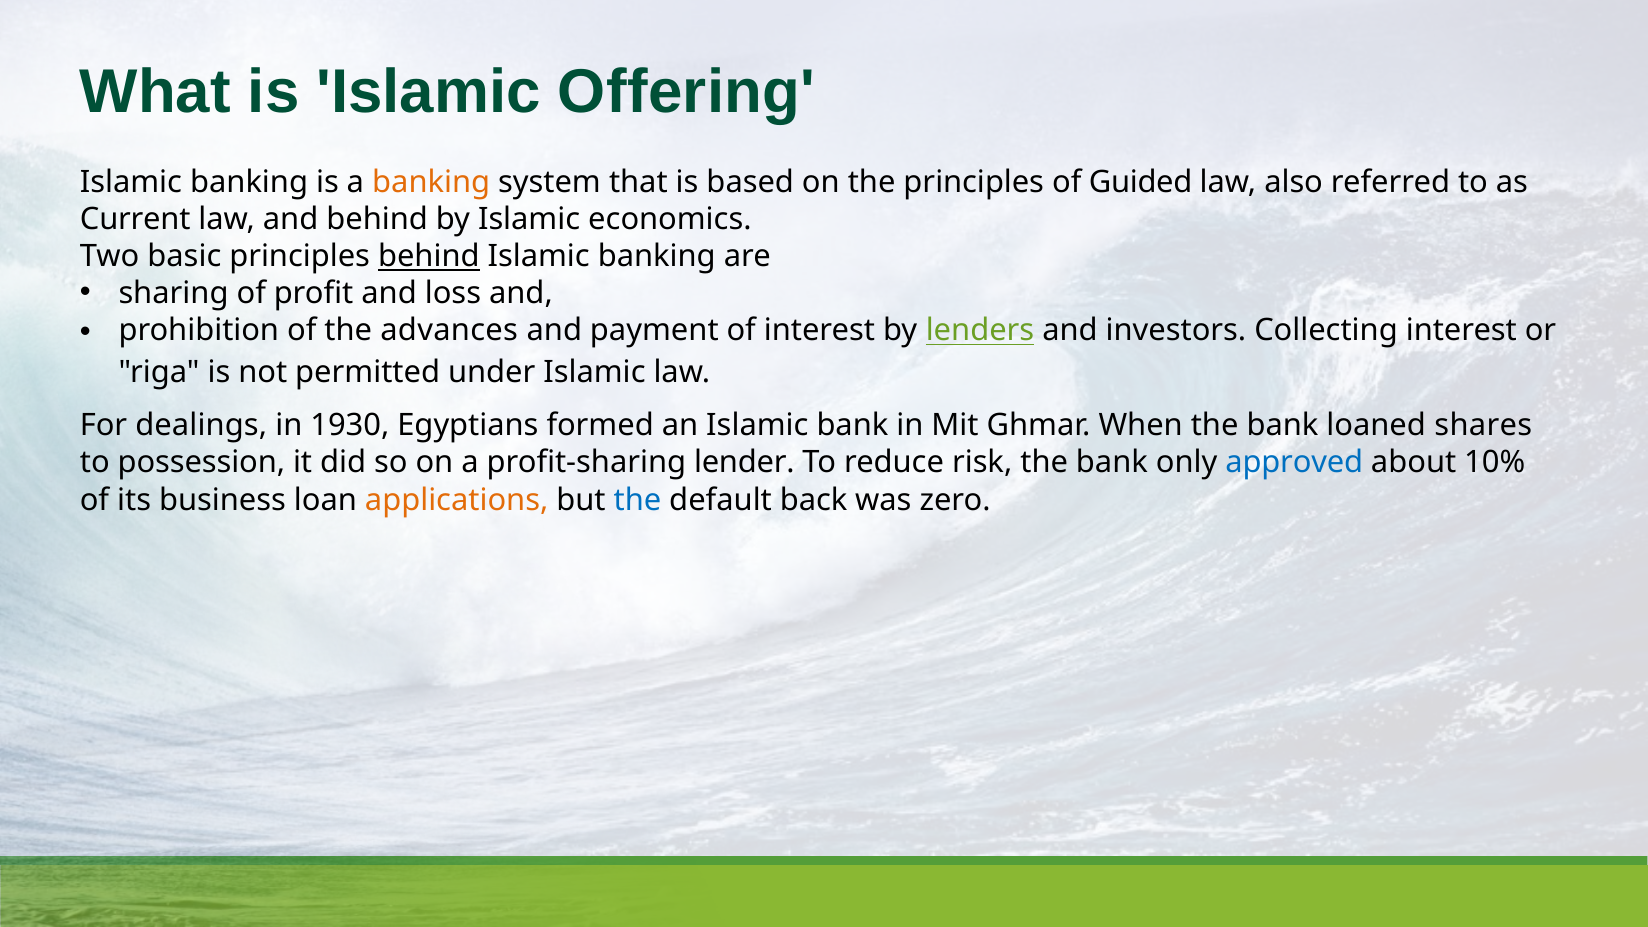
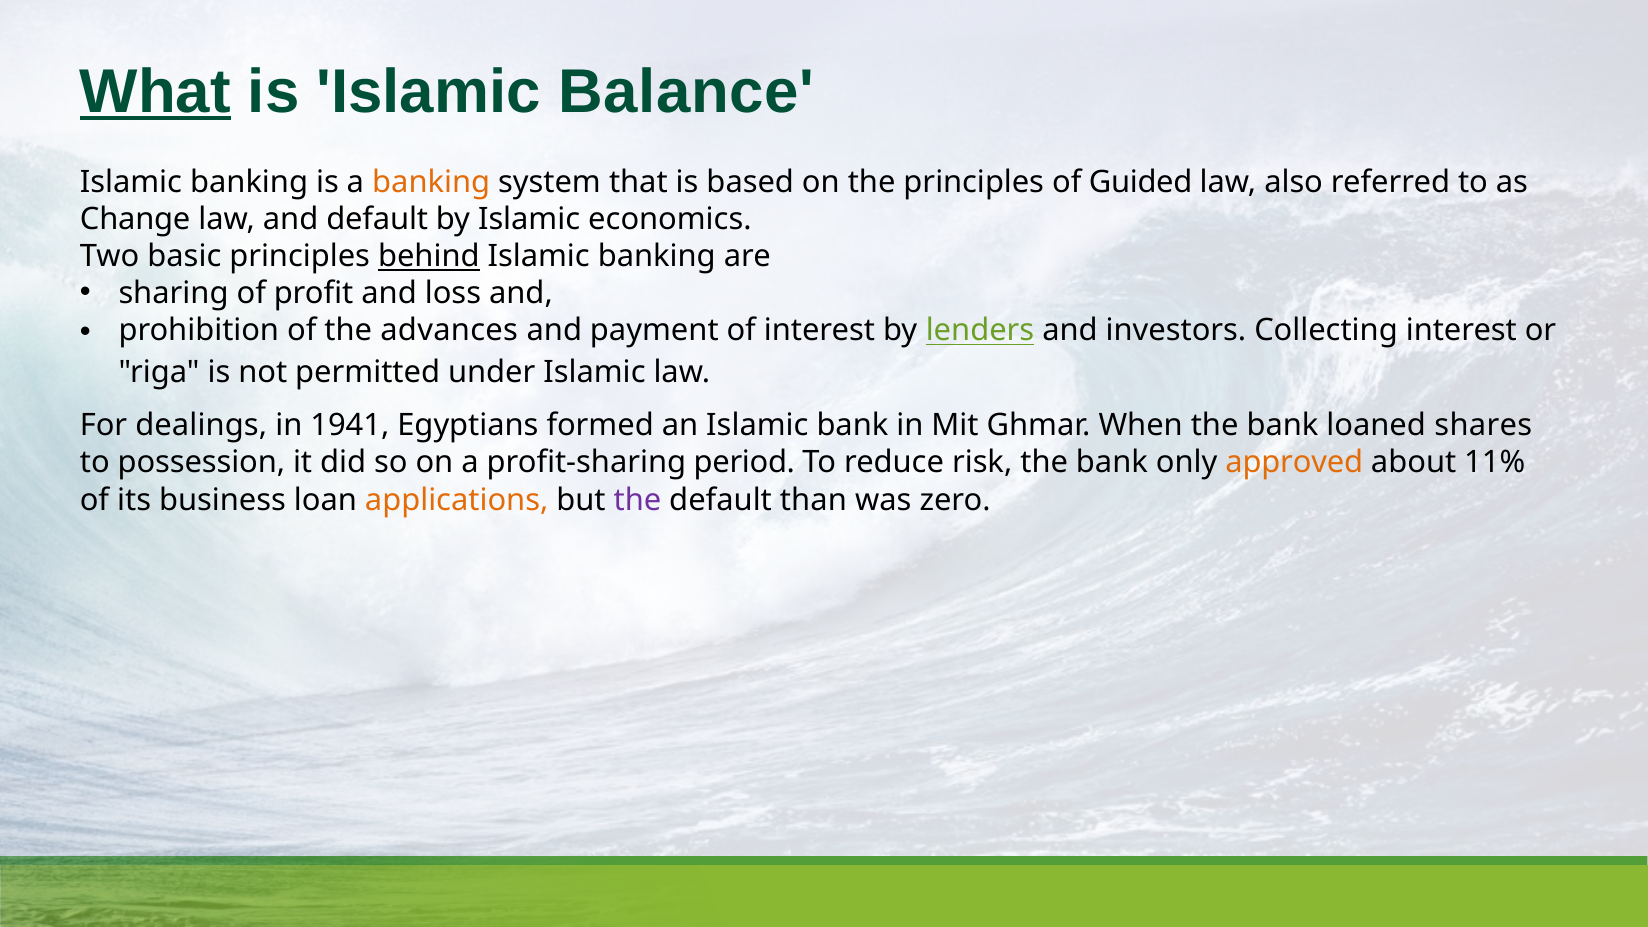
What underline: none -> present (155, 92)
Offering: Offering -> Balance (687, 92)
Current: Current -> Change (135, 219)
and behind: behind -> default (377, 219)
1930: 1930 -> 1941 (350, 426)
lender: lender -> period (744, 463)
approved colour: blue -> orange (1294, 463)
10%: 10% -> 11% (1495, 463)
the colour: blue -> purple (637, 500)
back: back -> than (813, 500)
